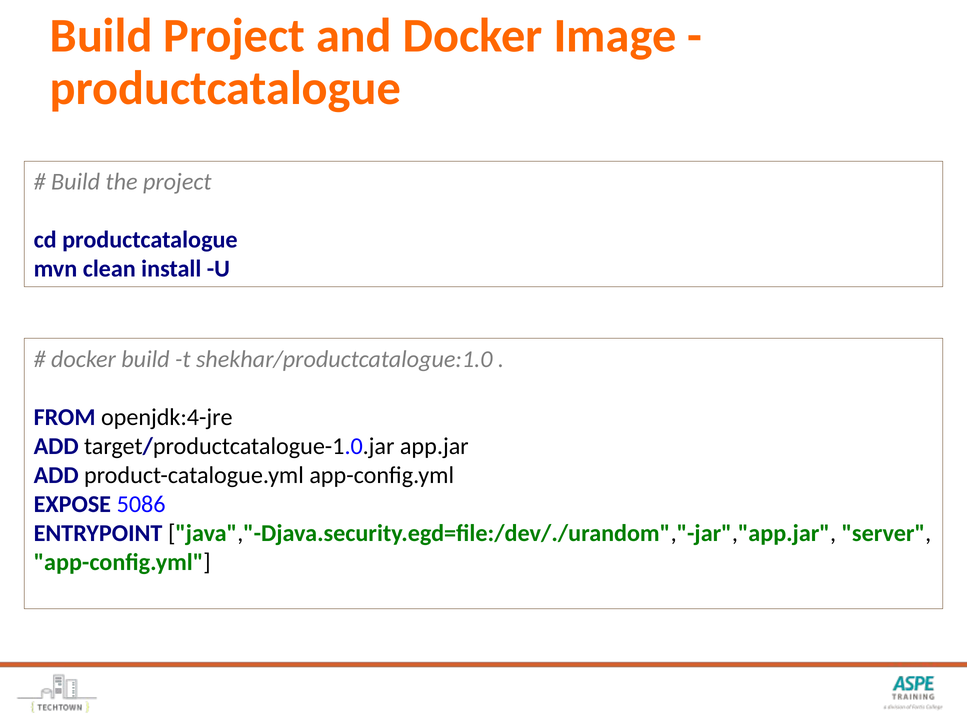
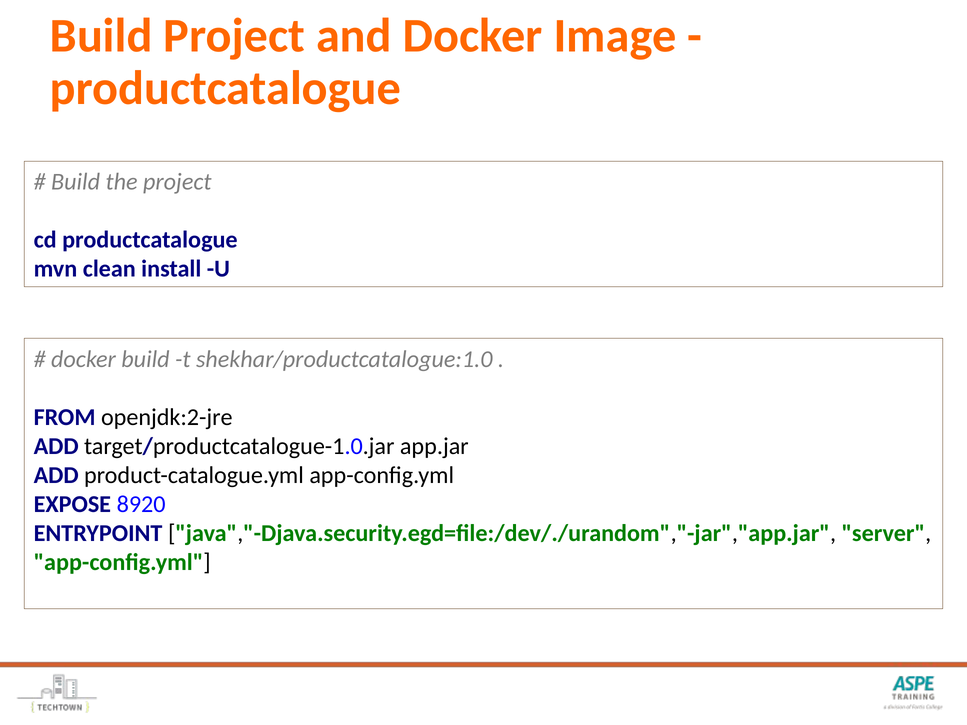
openjdk:4-jre: openjdk:4-jre -> openjdk:2-jre (167, 417)
5086: 5086 -> 8920 (141, 504)
